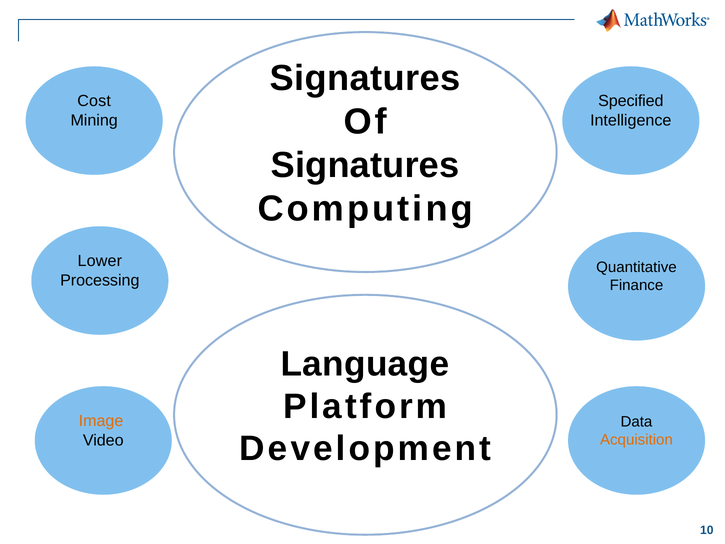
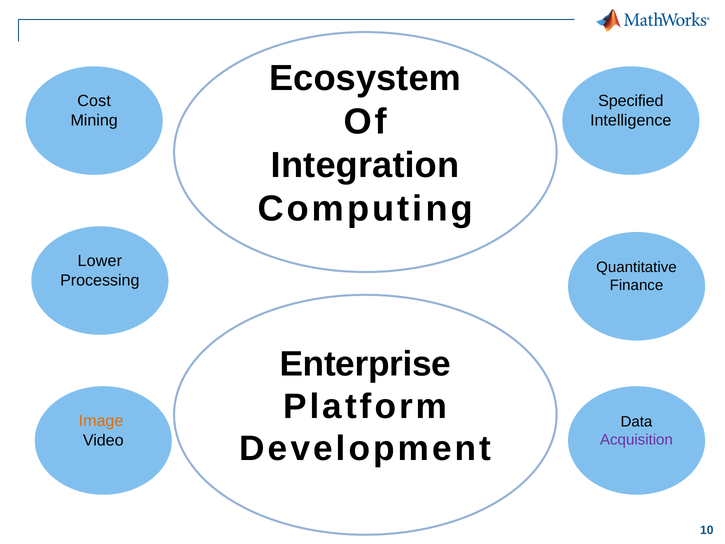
Signatures: Signatures -> Ecosystem (365, 78)
Signatures: Signatures -> Integration (365, 165)
Language: Language -> Enterprise (365, 364)
Acquisition colour: orange -> purple (636, 439)
